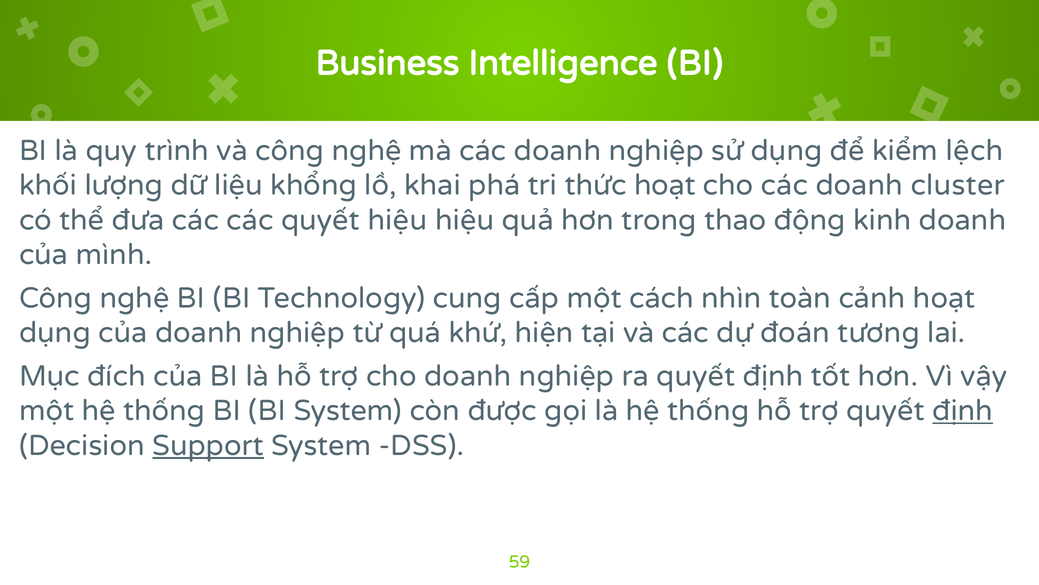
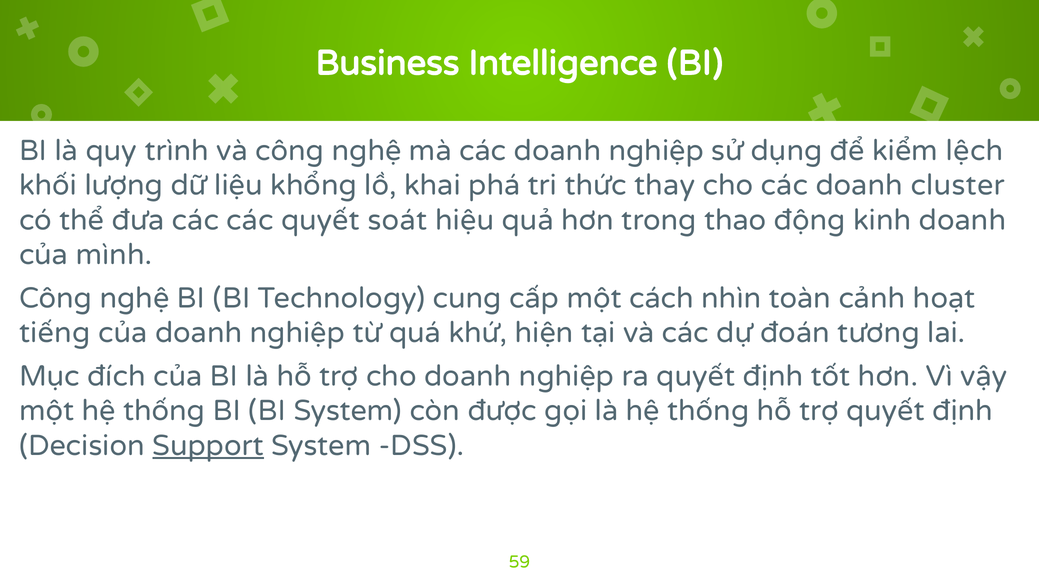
thức hoạt: hoạt -> thay (665, 185)
quyết hiệu: hiệu -> soát (397, 220)
dụng: dụng -> tiếng (55, 332)
định underline: present -> none (963, 410)
